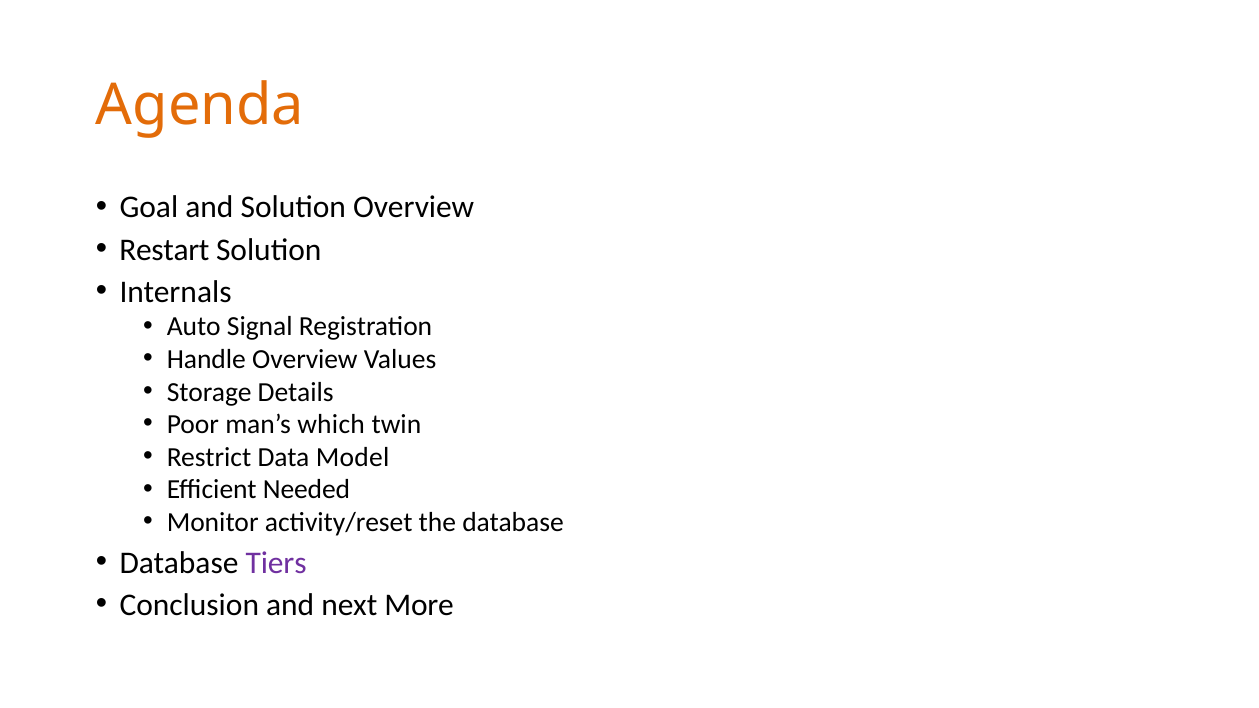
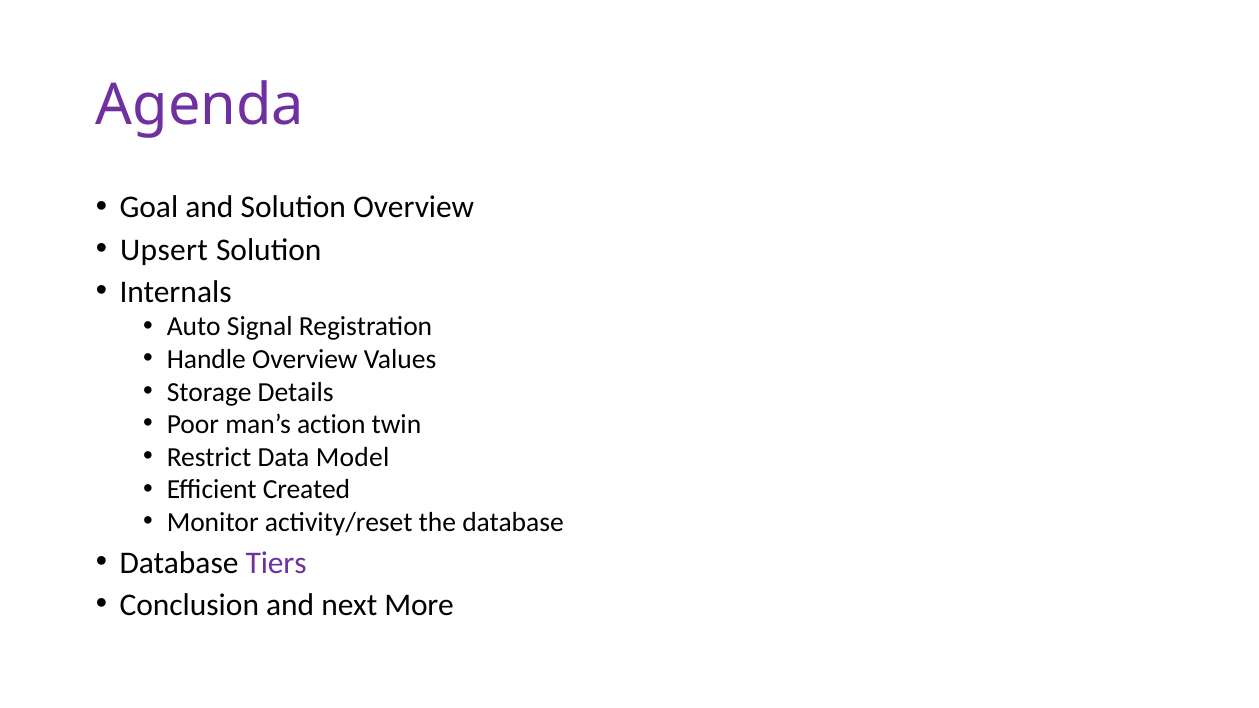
Agenda colour: orange -> purple (200, 106)
Restart: Restart -> Upsert (164, 250)
which: which -> action (331, 425)
Needed: Needed -> Created (307, 490)
